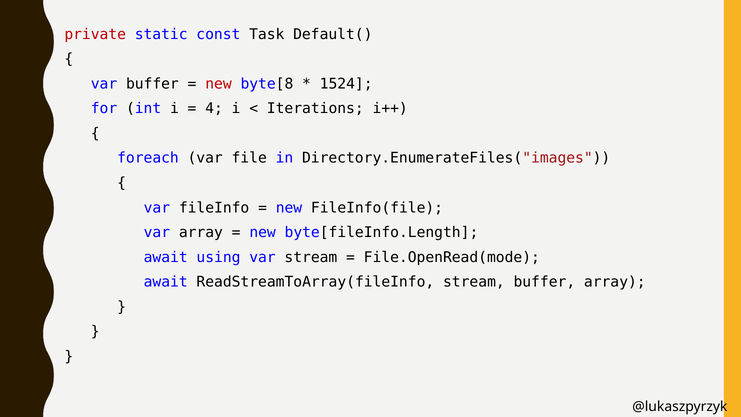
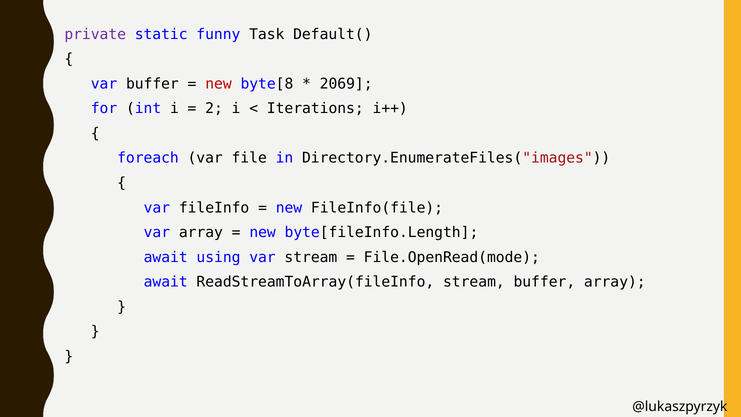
private colour: red -> purple (95, 34)
const: const -> funny (218, 34)
1524: 1524 -> 2069 (346, 84)
4: 4 -> 2 (214, 109)
